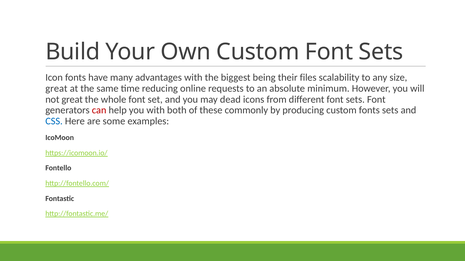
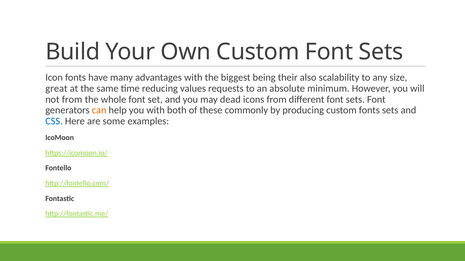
files: files -> also (308, 78)
online: online -> values (193, 89)
not great: great -> from (72, 100)
can colour: red -> orange (99, 111)
